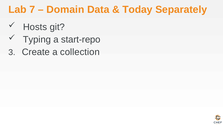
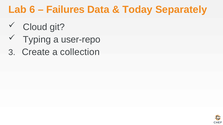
7: 7 -> 6 (32, 10)
Domain: Domain -> Failures (65, 10)
Hosts: Hosts -> Cloud (35, 27)
start-repo: start-repo -> user-repo (81, 40)
